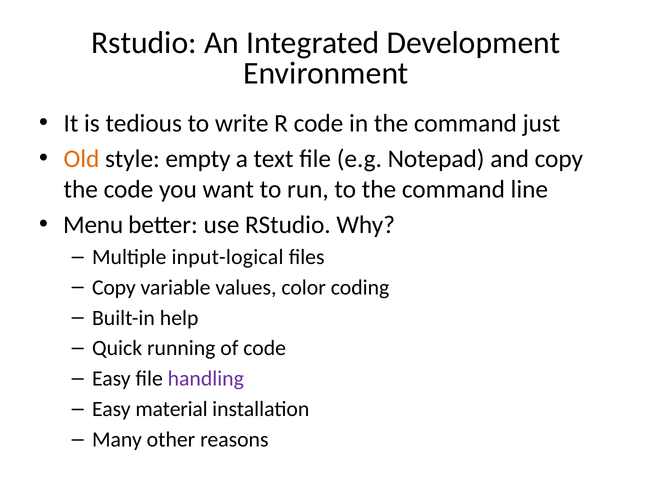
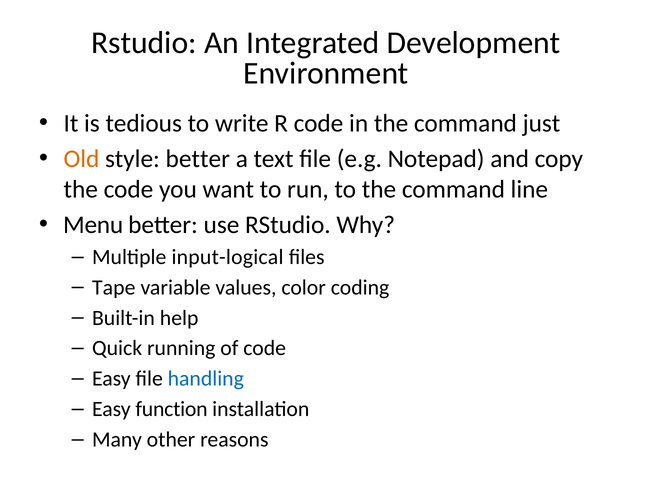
style empty: empty -> better (198, 159)
Copy: Copy -> Tape (114, 287)
handling colour: purple -> blue (206, 379)
material: material -> function (172, 409)
